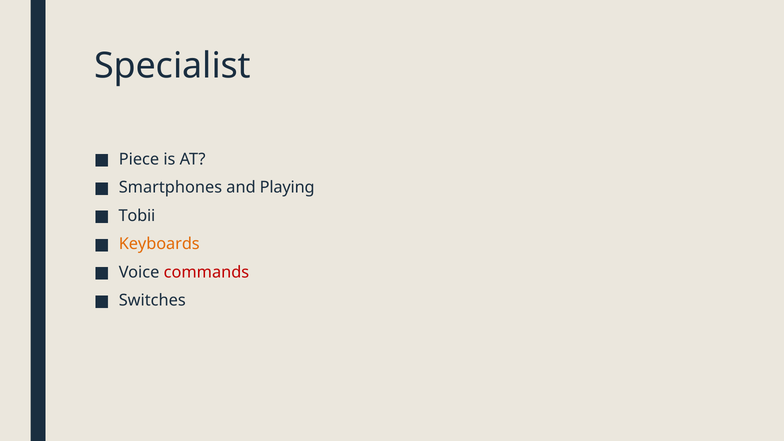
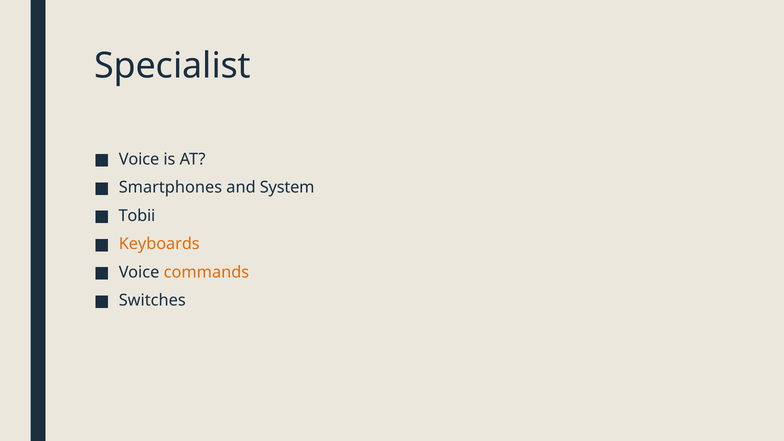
Piece: Piece -> Voice (139, 159)
Playing: Playing -> System (287, 188)
commands colour: red -> orange (206, 272)
